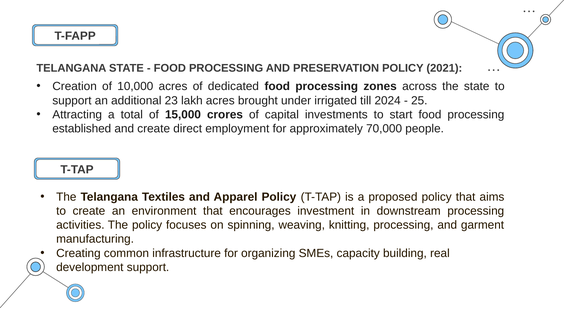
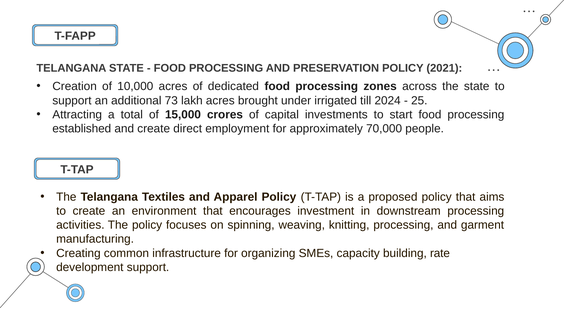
23: 23 -> 73 (171, 101)
real: real -> rate (440, 253)
